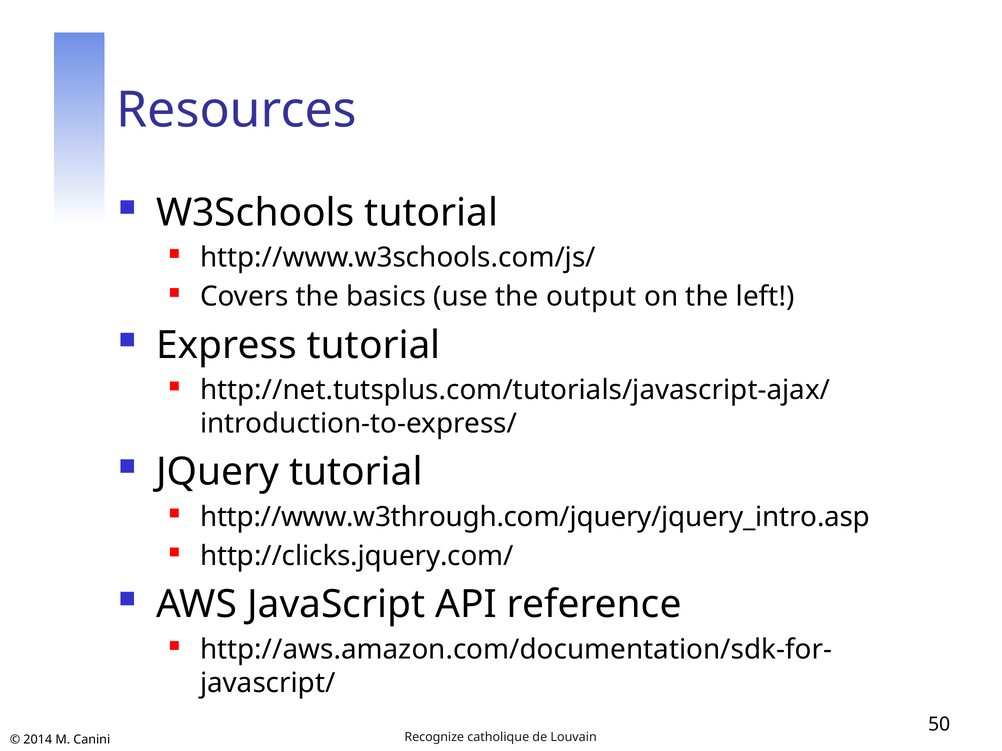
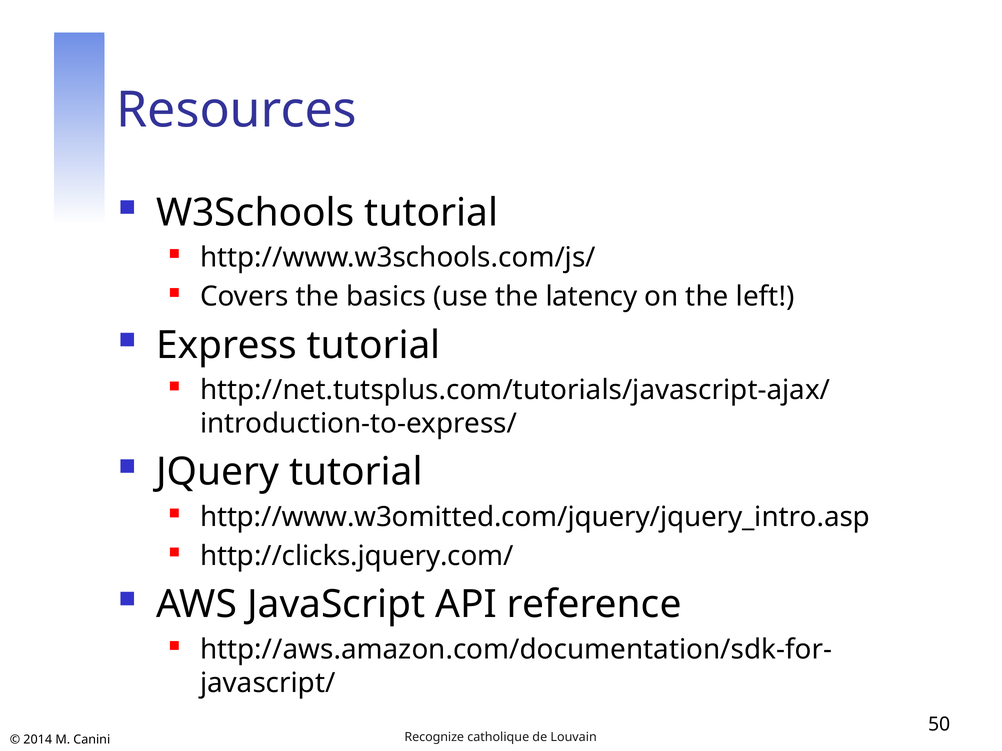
output: output -> latency (591, 297)
http://www.w3through.com/jquery/jquery_intro.asp: http://www.w3through.com/jquery/jquery_intro.asp -> http://www.w3omitted.com/jquery/jquery_intro.asp (535, 517)
